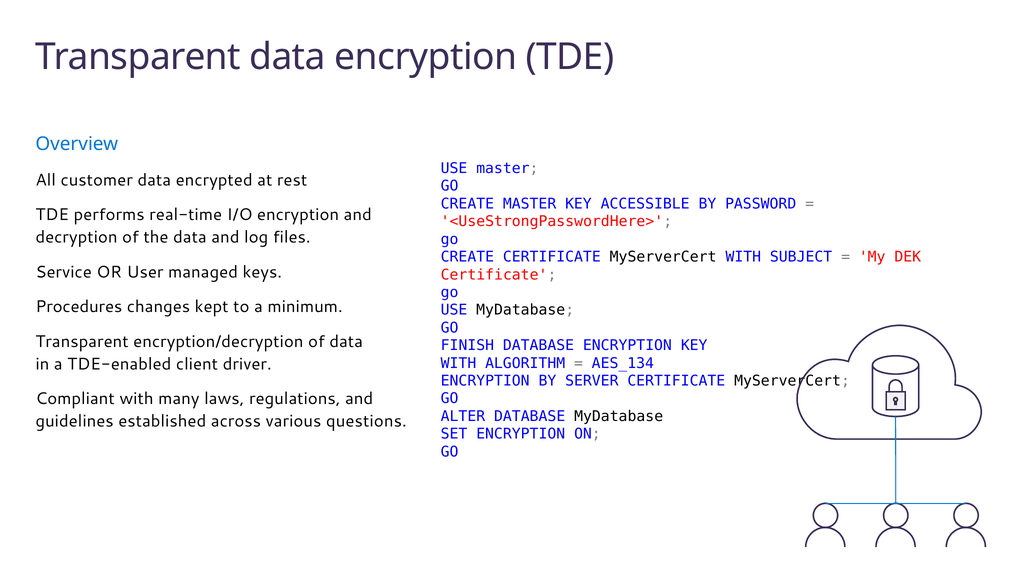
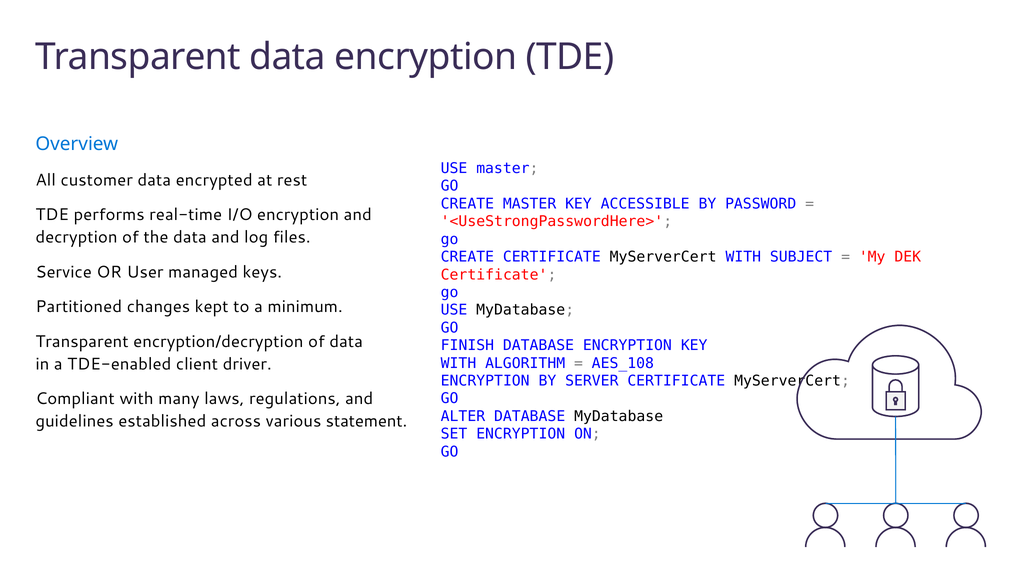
Procedures: Procedures -> Partitioned (79, 307)
AES_134: AES_134 -> AES_108 (623, 363)
questions: questions -> statement (366, 421)
